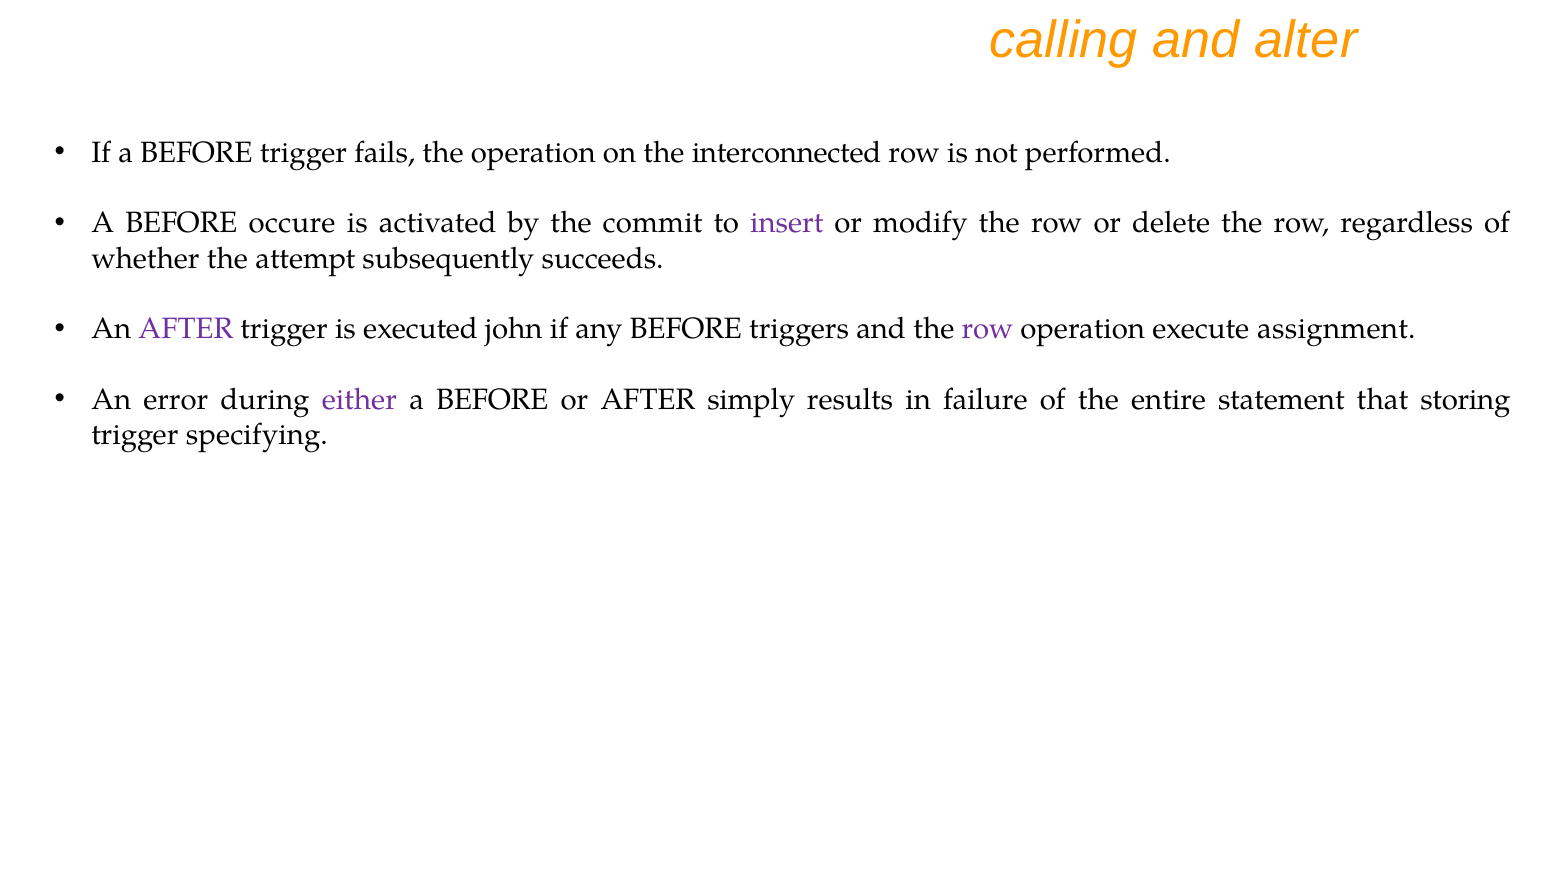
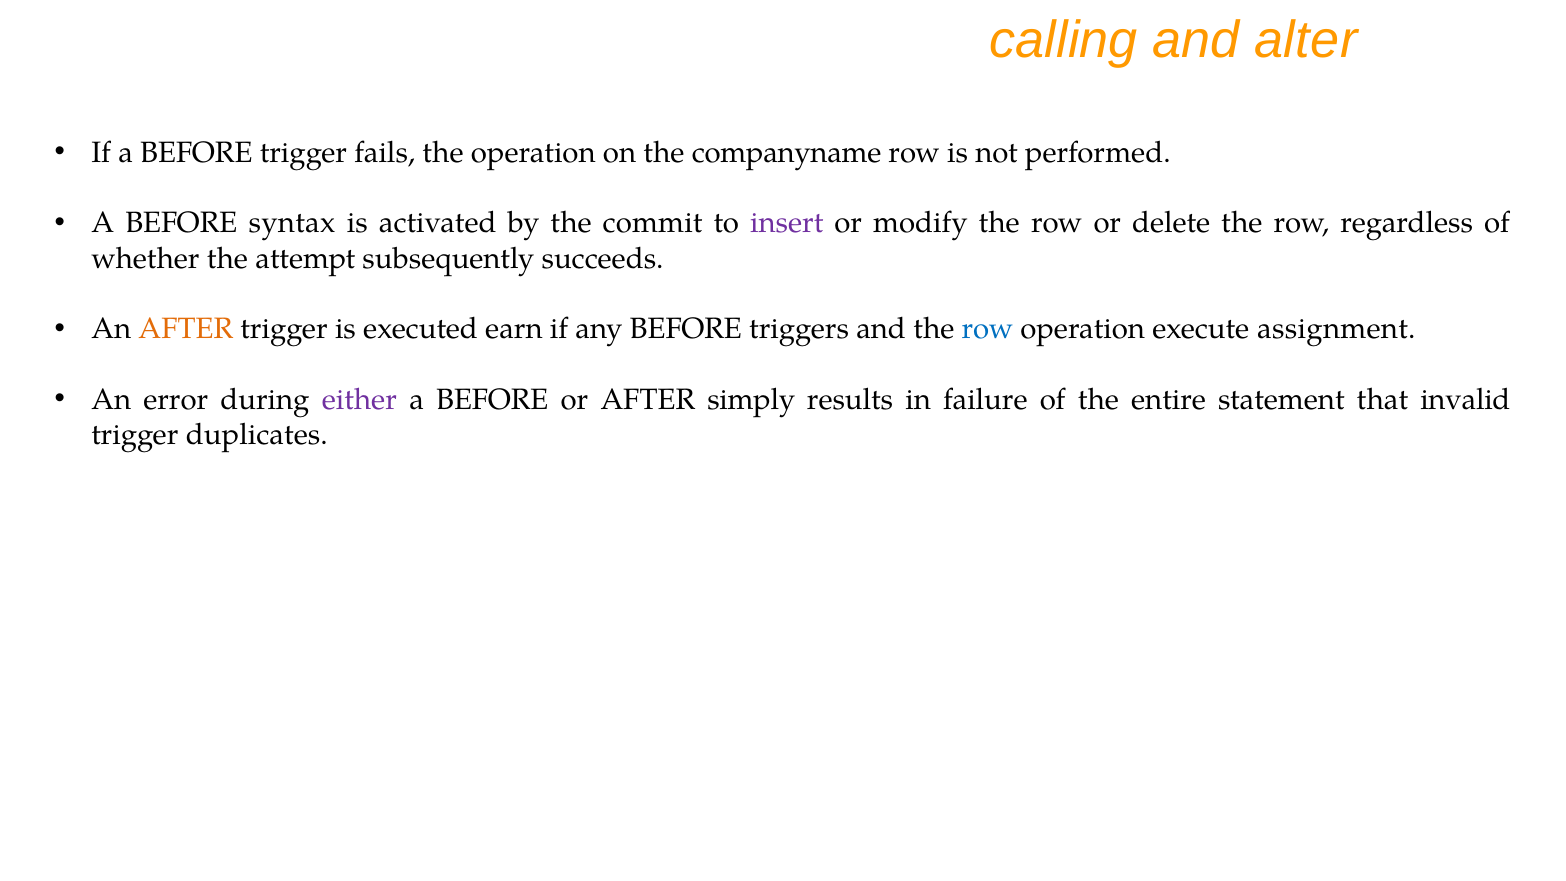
interconnected: interconnected -> companyname (787, 153)
occure: occure -> syntax (292, 223)
AFTER colour: purple -> orange (186, 329)
john: john -> earn (514, 329)
row colour: purple -> blue (988, 329)
storing: storing -> invalid (1465, 399)
specifying: specifying -> duplicates (257, 435)
